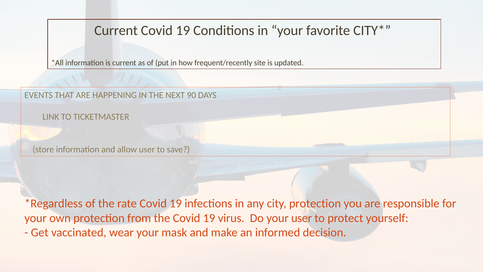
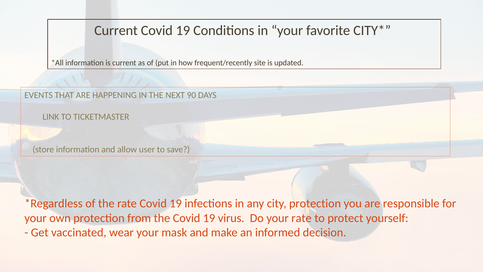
your user: user -> rate (302, 218)
